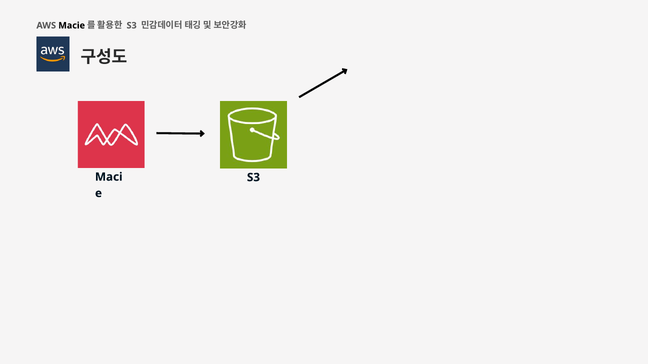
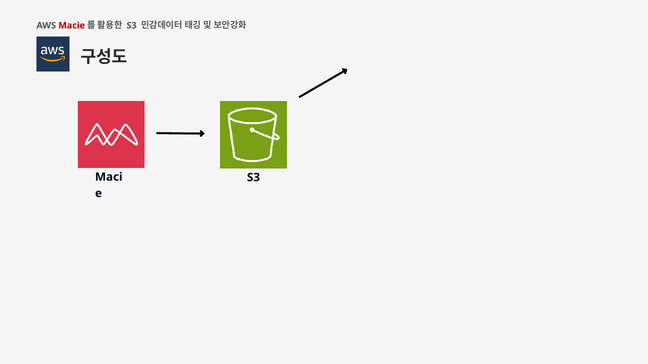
Macie colour: black -> red (72, 25)
